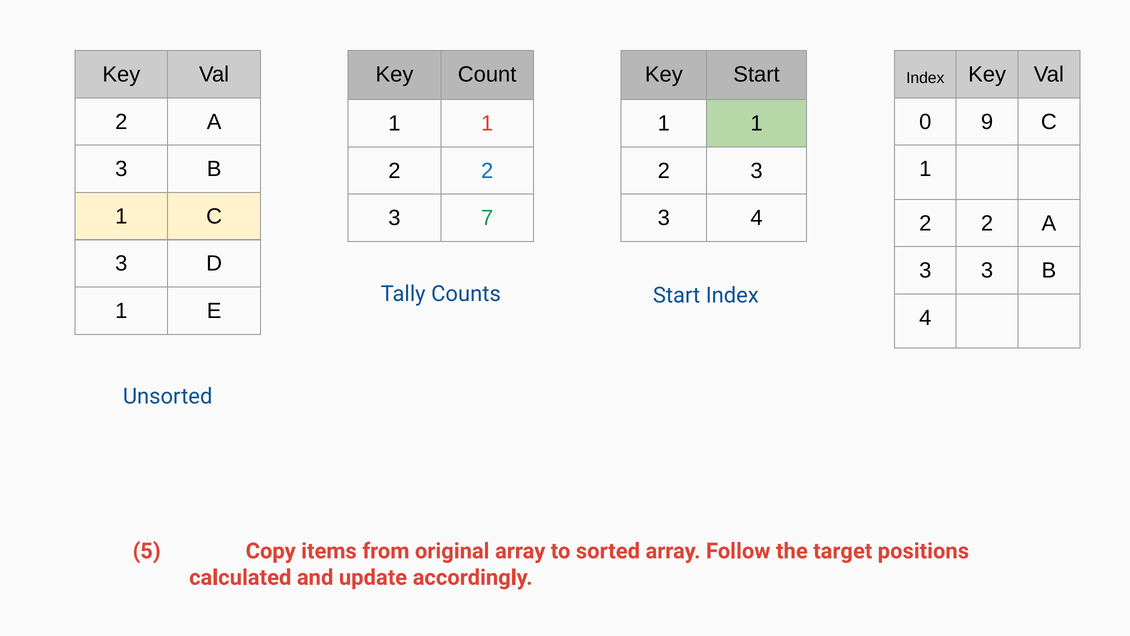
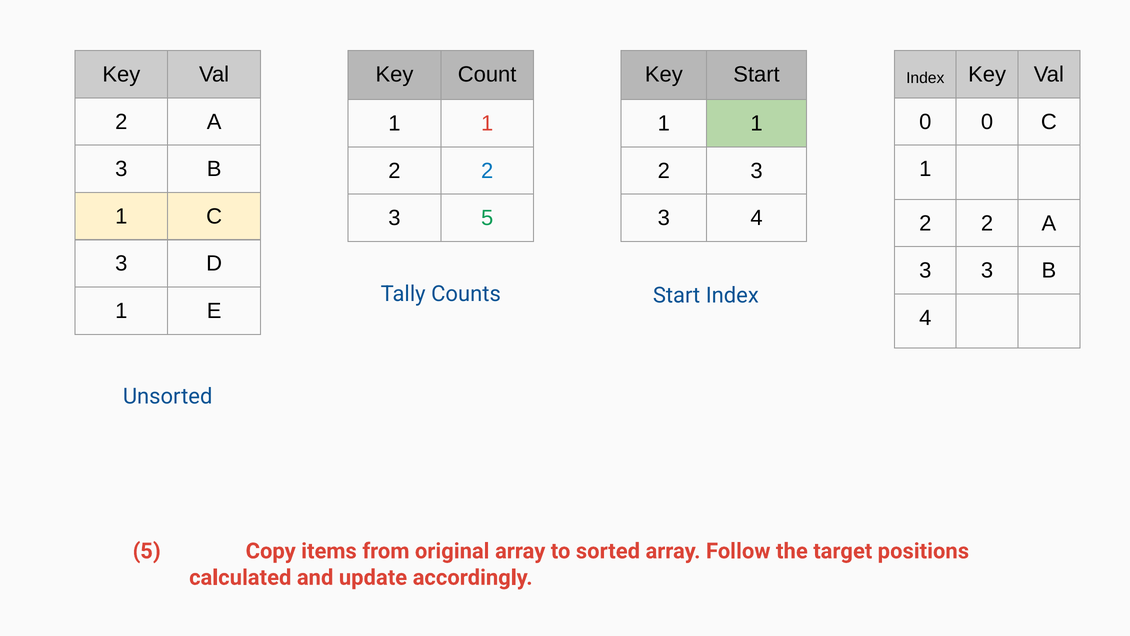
0 9: 9 -> 0 (987, 122)
3 7: 7 -> 5 (487, 218)
